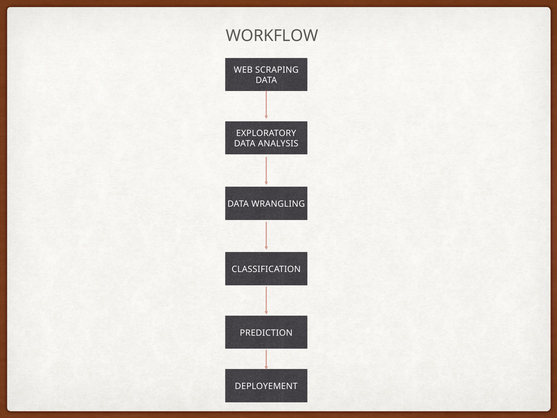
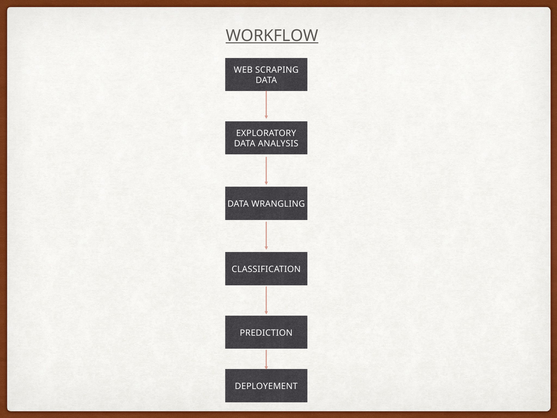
WORKFLOW underline: none -> present (272, 36)
